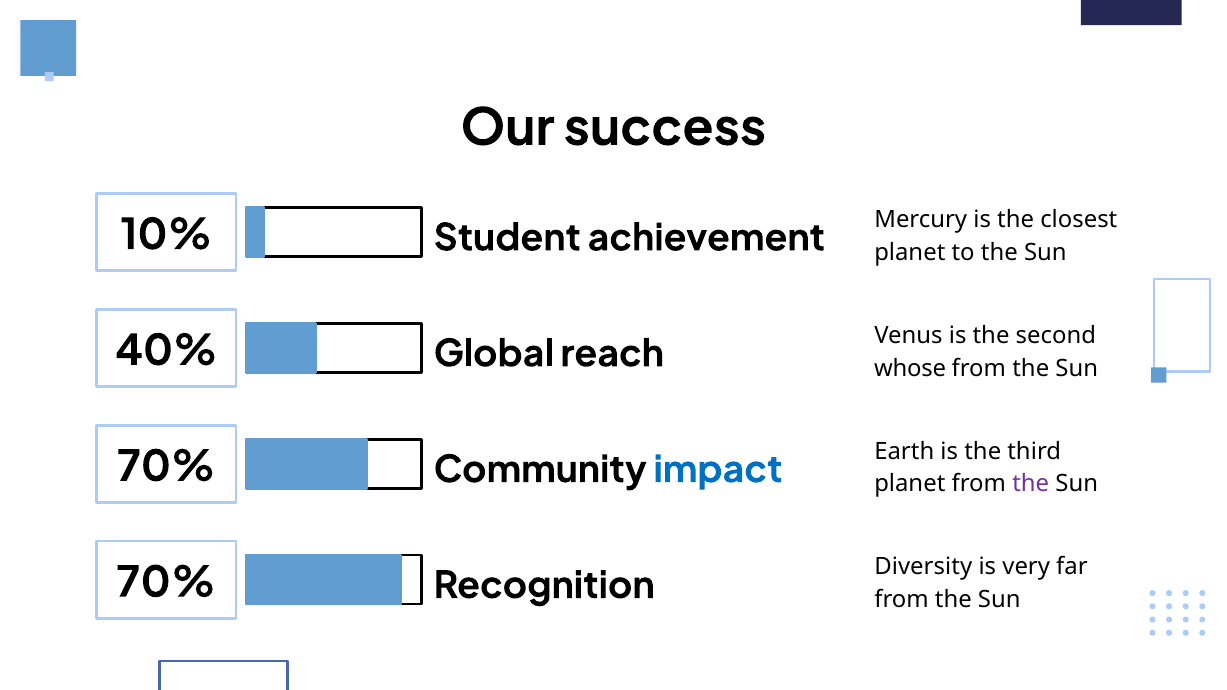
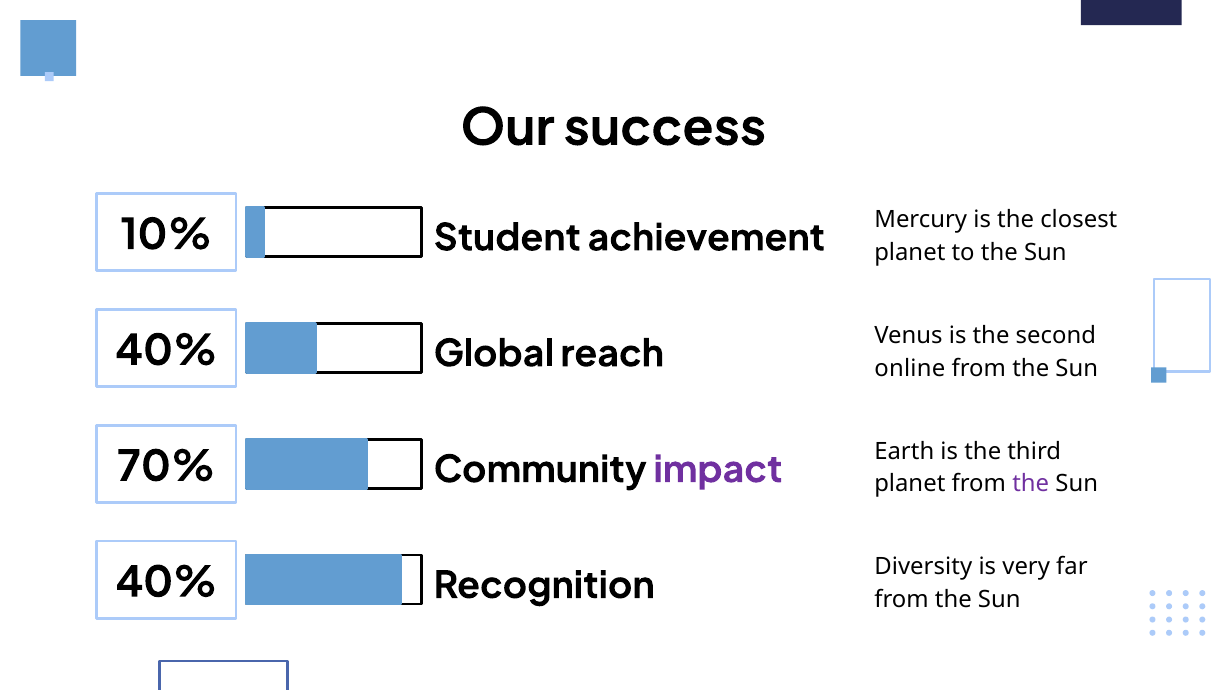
whose: whose -> online (910, 368)
impact colour: blue -> purple (718, 470)
70%: 70% -> 40% (166, 583)
